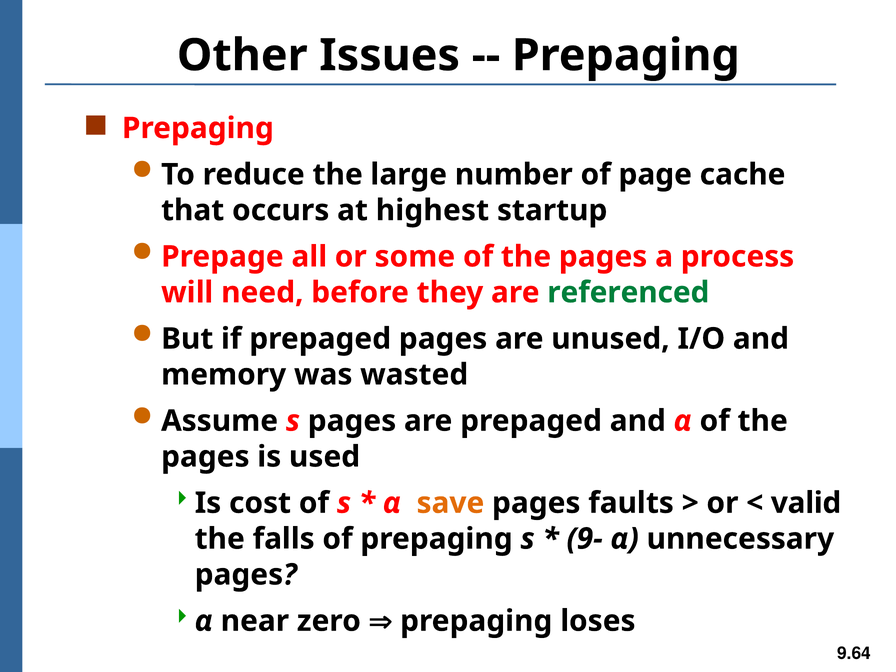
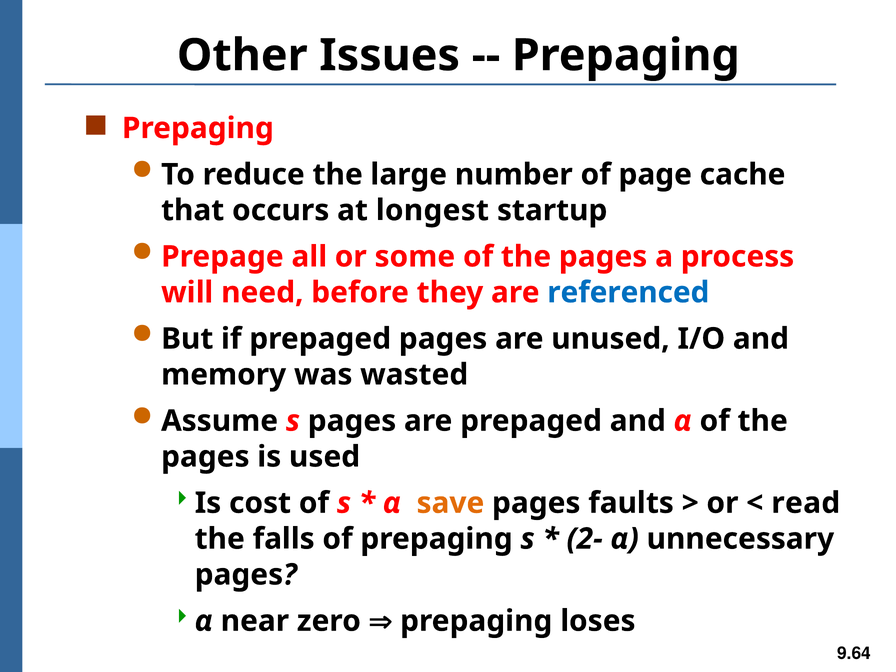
highest: highest -> longest (432, 210)
referenced colour: green -> blue (628, 292)
valid: valid -> read (806, 503)
9-: 9- -> 2- (585, 539)
